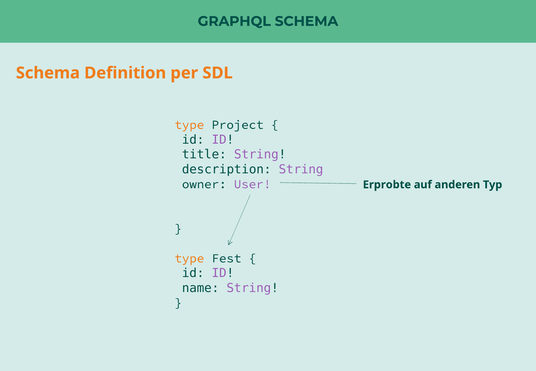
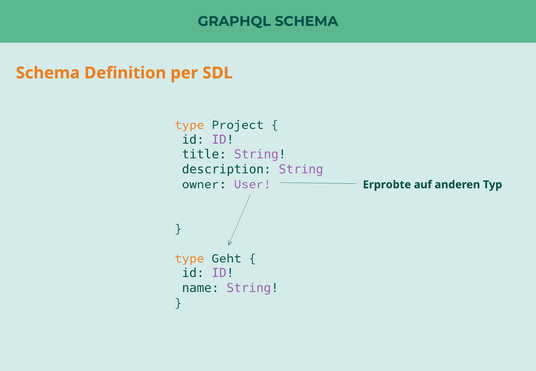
Fest: Fest -> Geht (226, 258)
